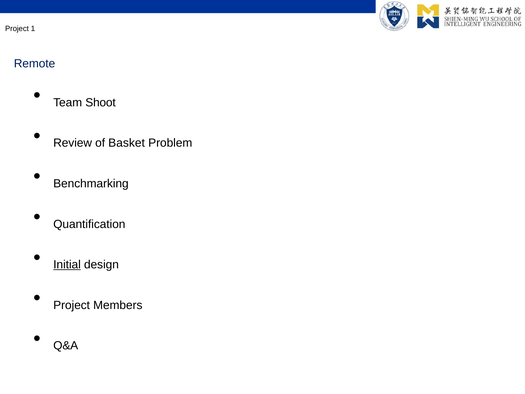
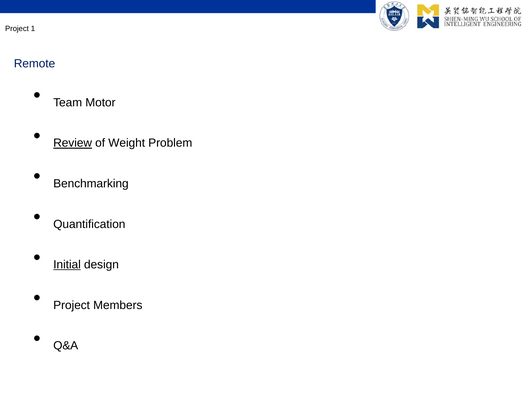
Shoot: Shoot -> Motor (100, 102)
Review underline: none -> present (73, 143)
Basket: Basket -> Weight (127, 143)
